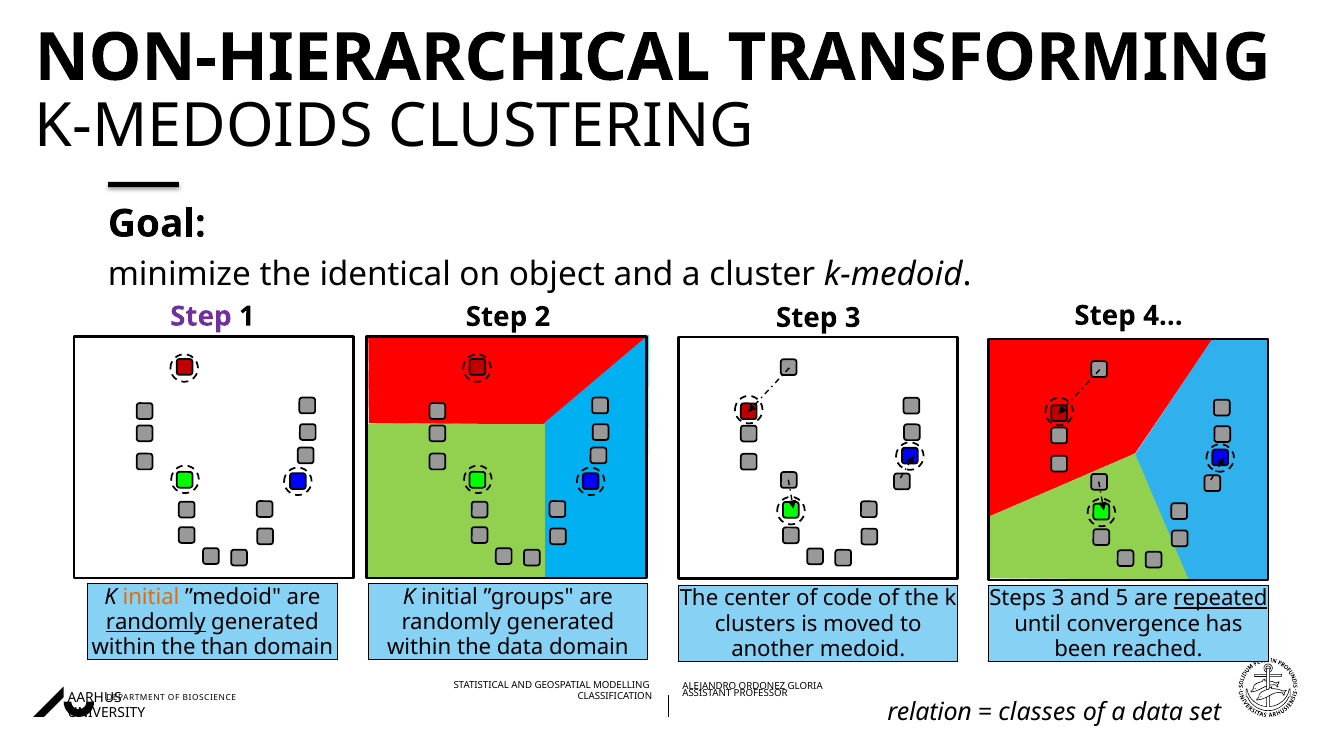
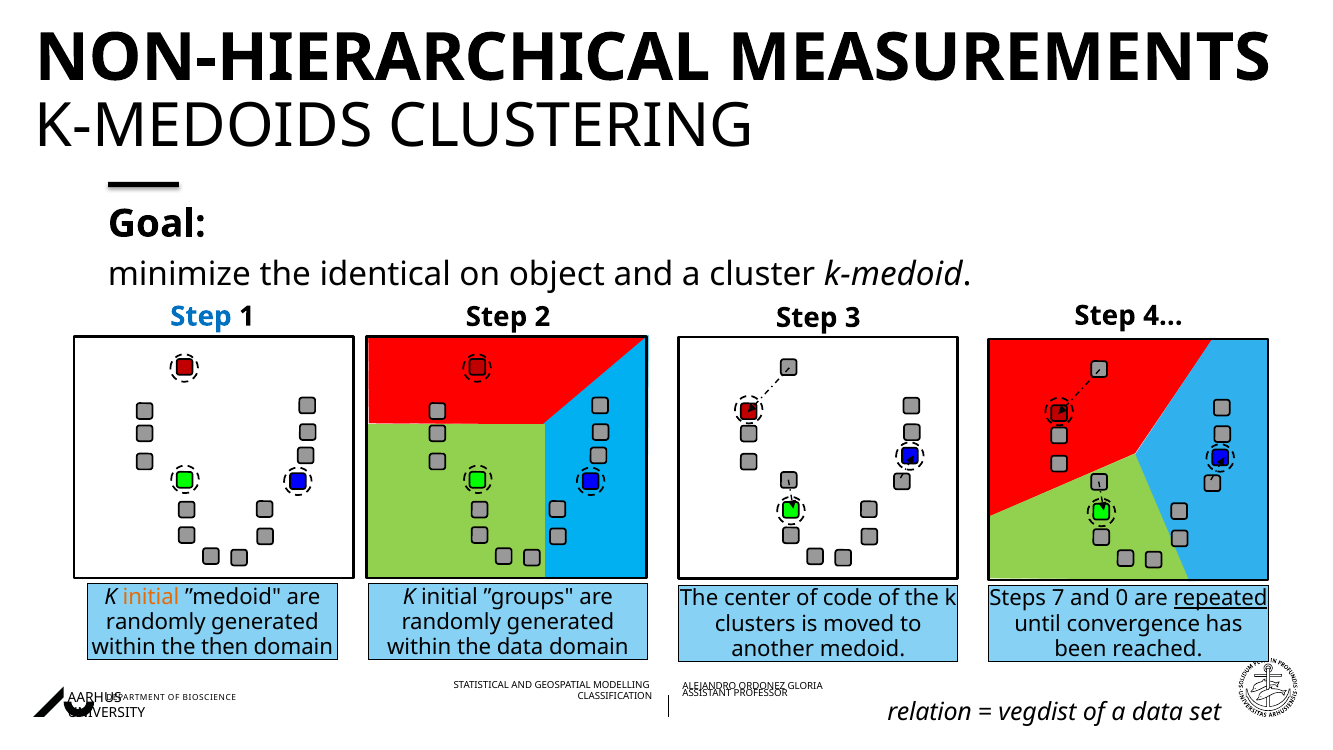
TRANSFORMING: TRANSFORMING -> MEASUREMENTS (999, 58)
Step colour: purple -> blue (201, 316)
Steps 3: 3 -> 7 (1058, 598)
5: 5 -> 0 (1122, 598)
randomly underline: present -> none (156, 622)
than: than -> then (225, 647)
classes: classes -> vegdist (1037, 713)
